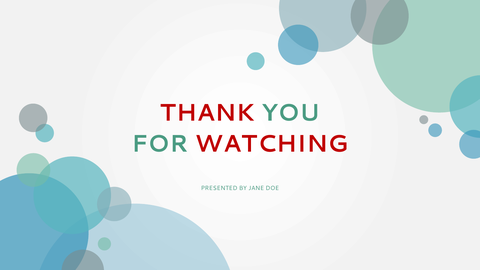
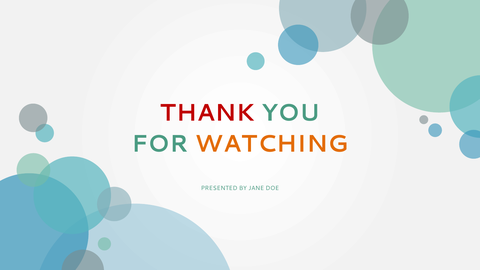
WATCHING colour: red -> orange (272, 144)
